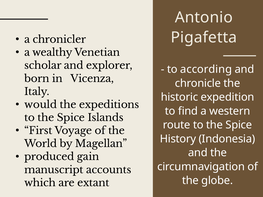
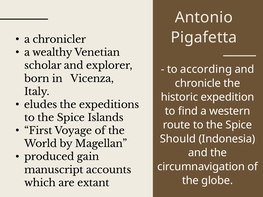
would: would -> eludes (41, 105)
History: History -> Should (178, 139)
